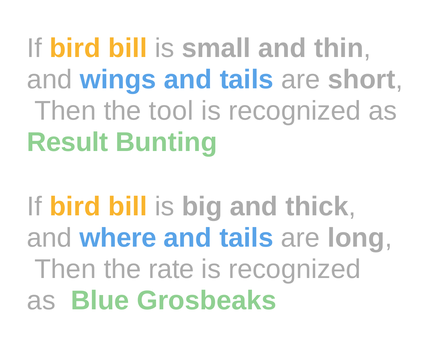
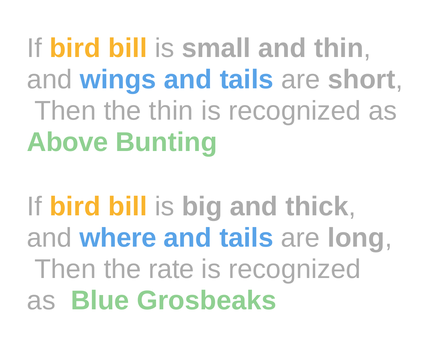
the tool: tool -> thin (171, 111)
Result: Result -> Above (68, 142)
